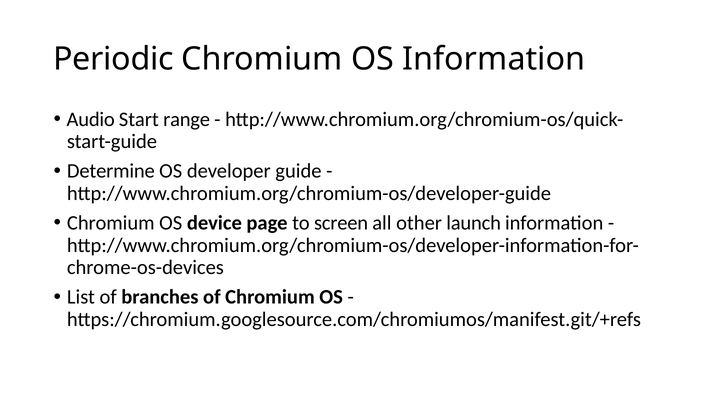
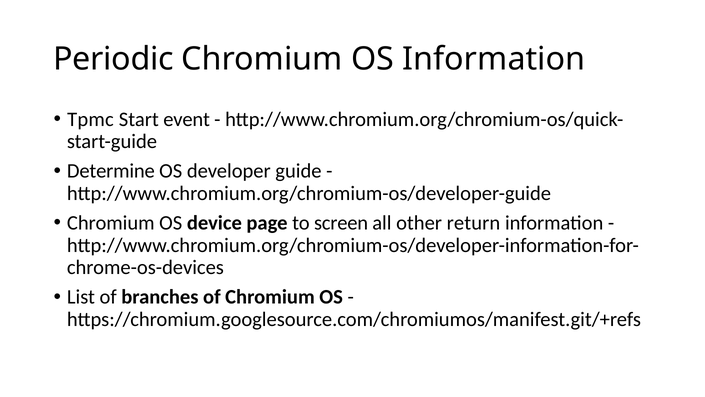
Audio: Audio -> Tpmc (91, 119)
range: range -> event (187, 119)
launch: launch -> return (473, 223)
